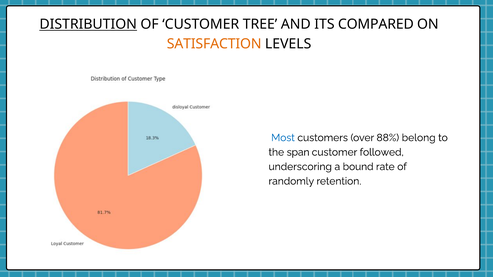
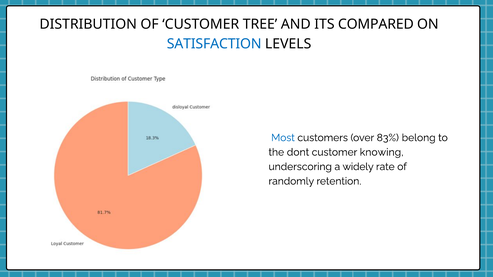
DISTRIBUTION underline: present -> none (88, 24)
SATISFACTION colour: orange -> blue (214, 44)
88%: 88% -> 83% (388, 138)
span: span -> dont (298, 152)
followed: followed -> knowing (382, 152)
bound: bound -> widely (358, 167)
